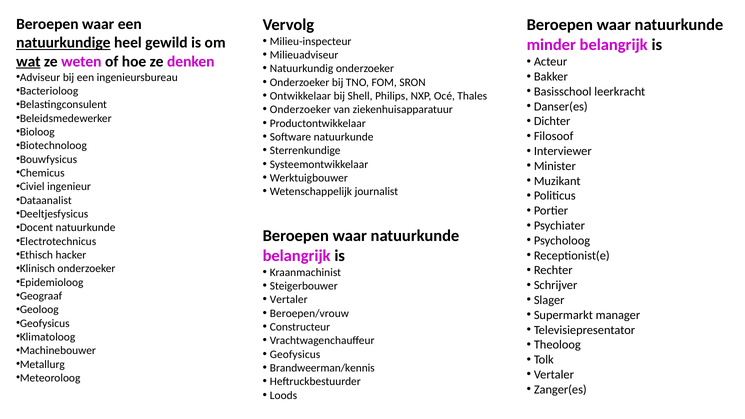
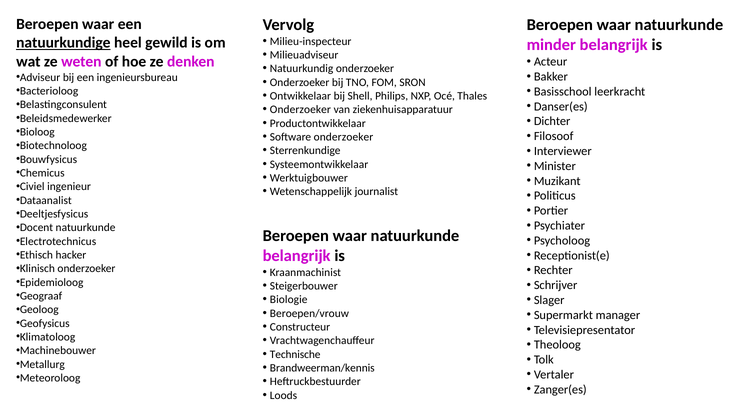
wat underline: present -> none (28, 61)
Software natuurkunde: natuurkunde -> onderzoeker (343, 137)
Vertaler: Vertaler -> Biologie (289, 300)
Geofysicus: Geofysicus -> Technische (295, 354)
